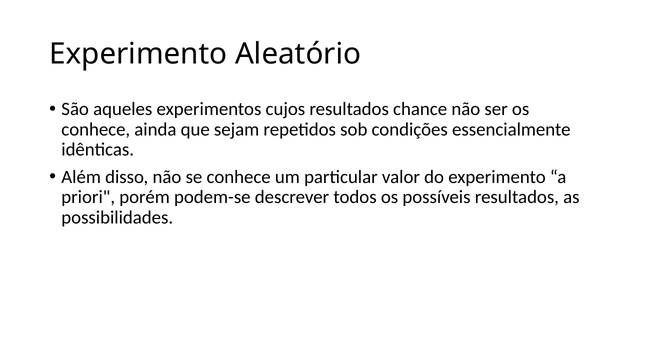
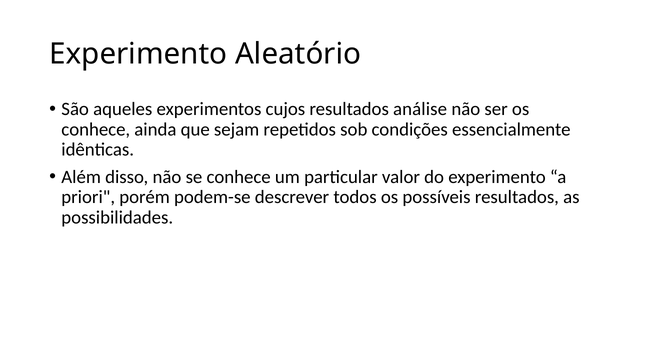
chance: chance -> análise (420, 109)
